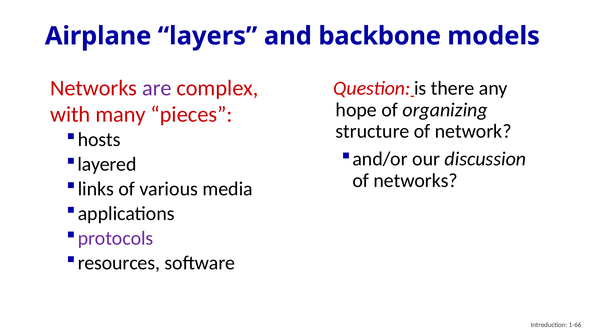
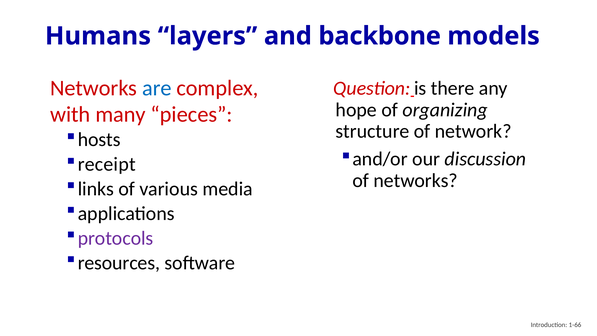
Airplane: Airplane -> Humans (98, 36)
are colour: purple -> blue (157, 88)
layered: layered -> receipt (107, 164)
